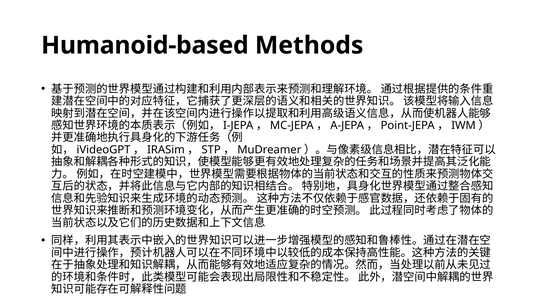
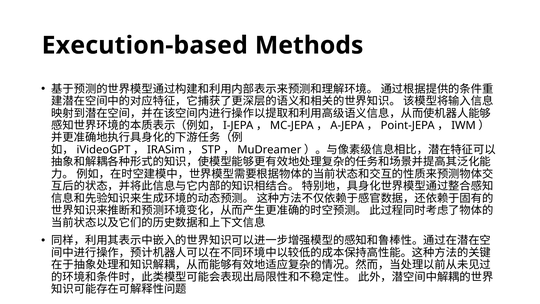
Humanoid-based: Humanoid-based -> Execution-based (145, 45)
